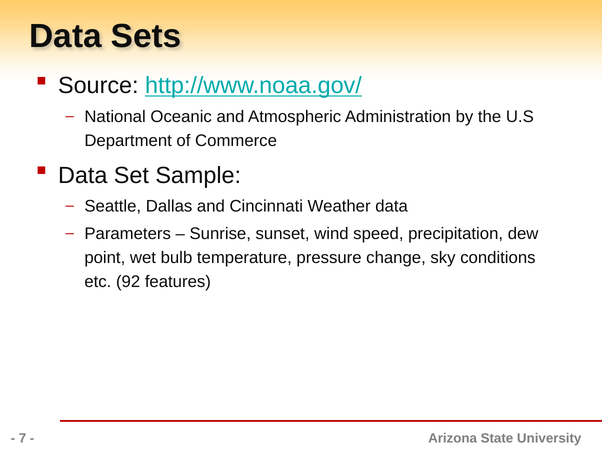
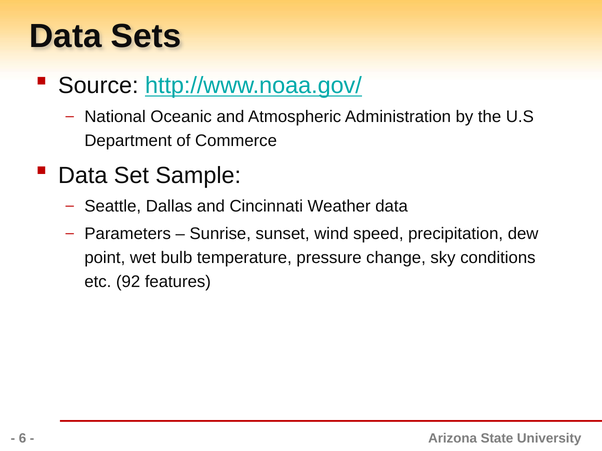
7: 7 -> 6 (23, 439)
